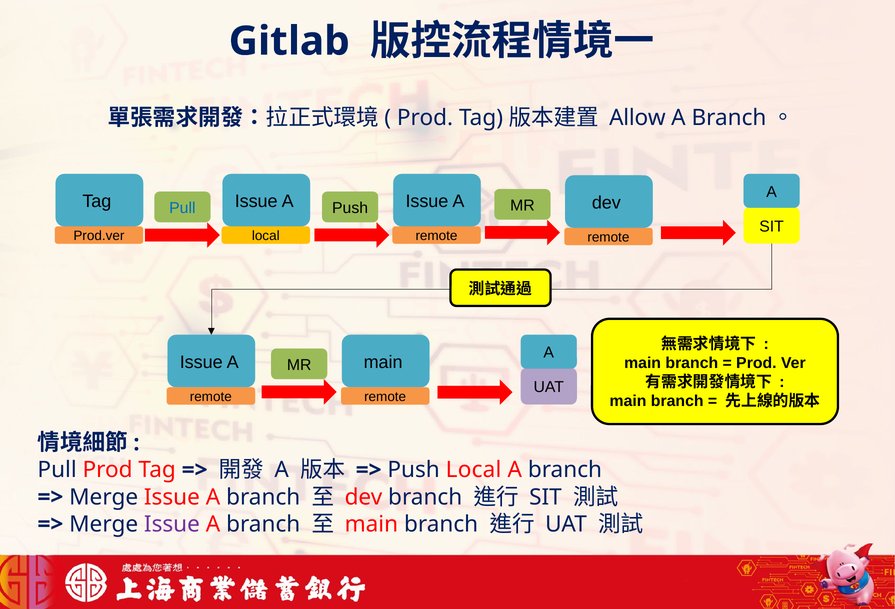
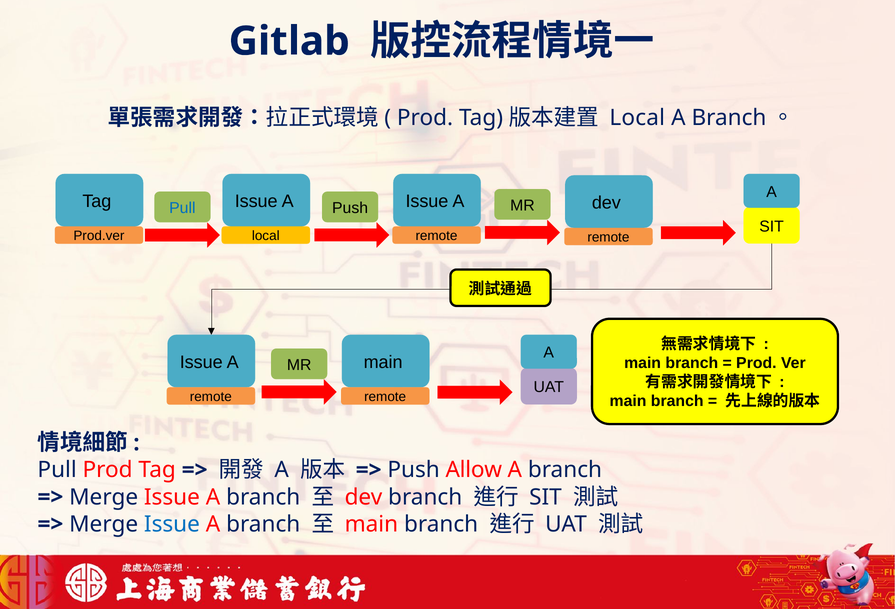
Allow: Allow -> Local (637, 118)
Push Local: Local -> Allow (474, 470)
Issue colour: purple -> blue (172, 524)
